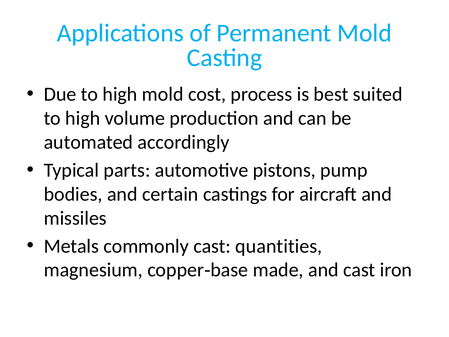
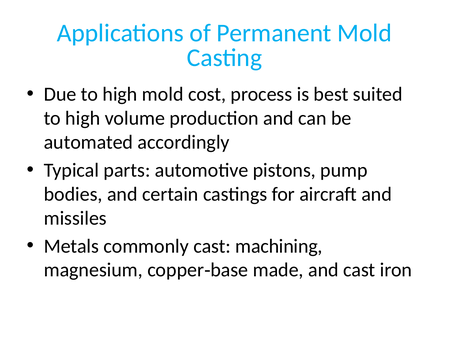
quantities: quantities -> machining (279, 246)
